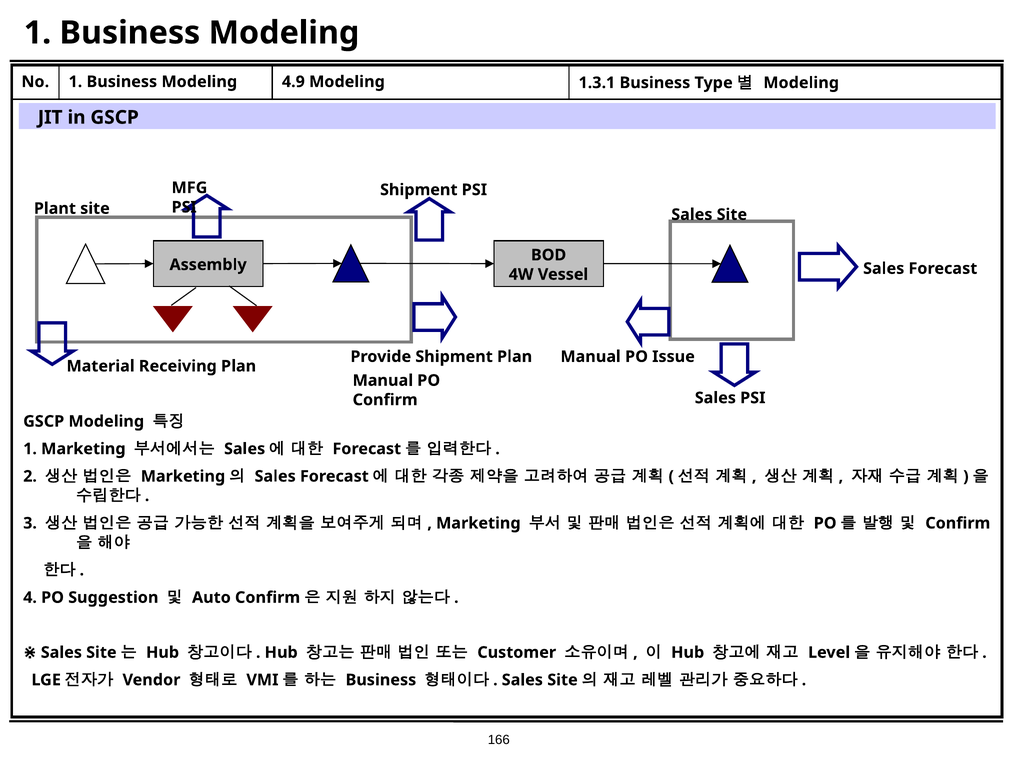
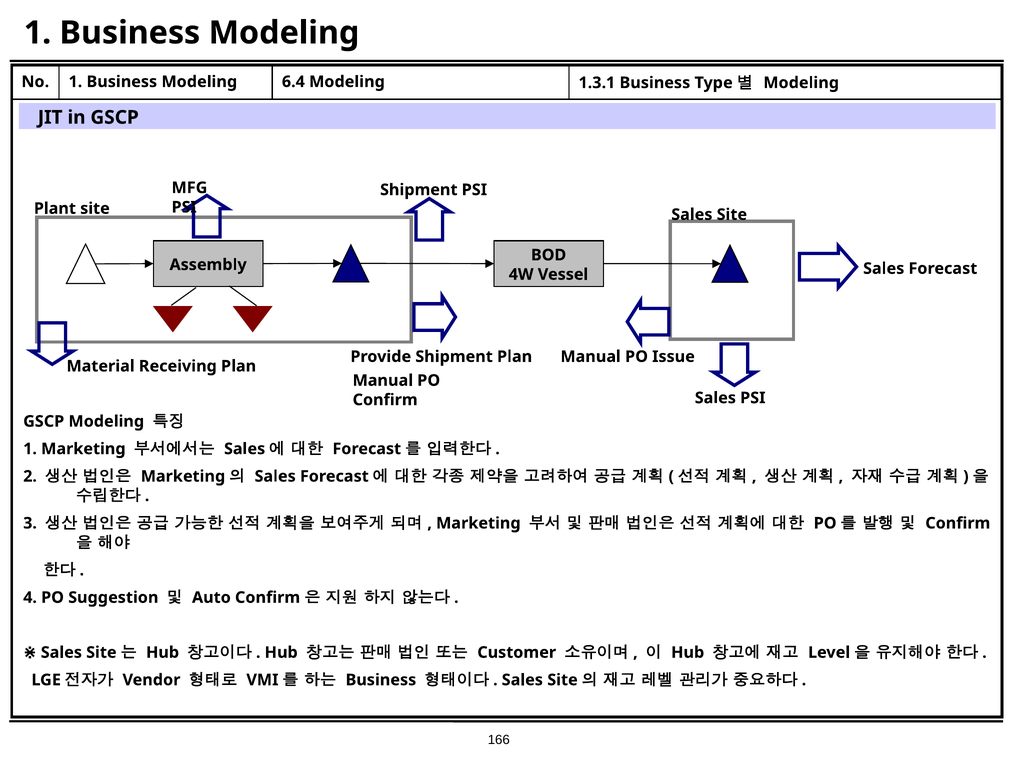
4.9: 4.9 -> 6.4 (293, 82)
